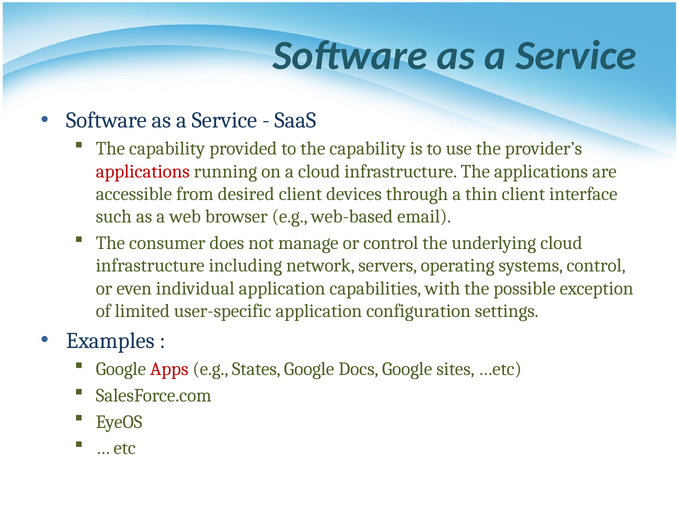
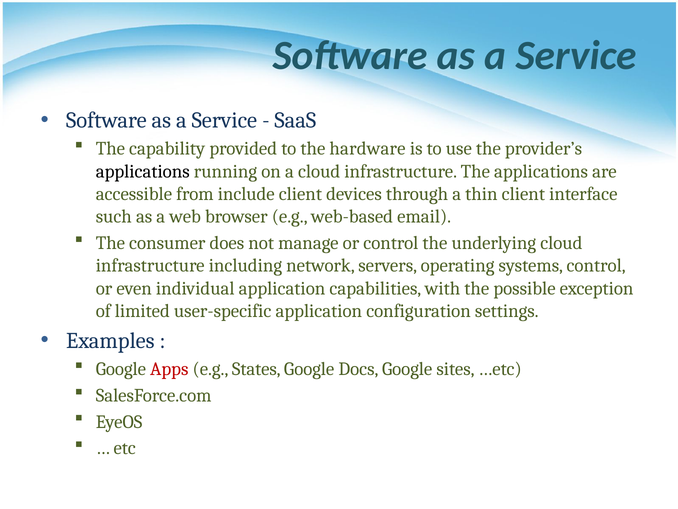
to the capability: capability -> hardware (368, 149)
applications colour: red -> black (143, 171)
desired: desired -> include (246, 194)
